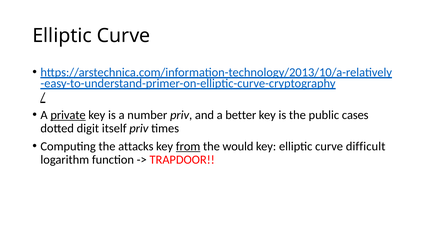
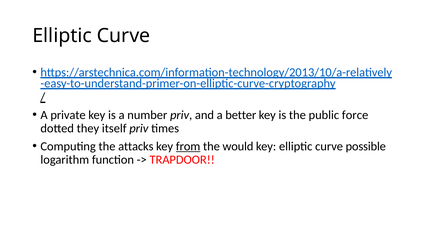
private underline: present -> none (68, 115)
cases: cases -> force (355, 115)
digit: digit -> they (88, 128)
difficult: difficult -> possible (366, 146)
